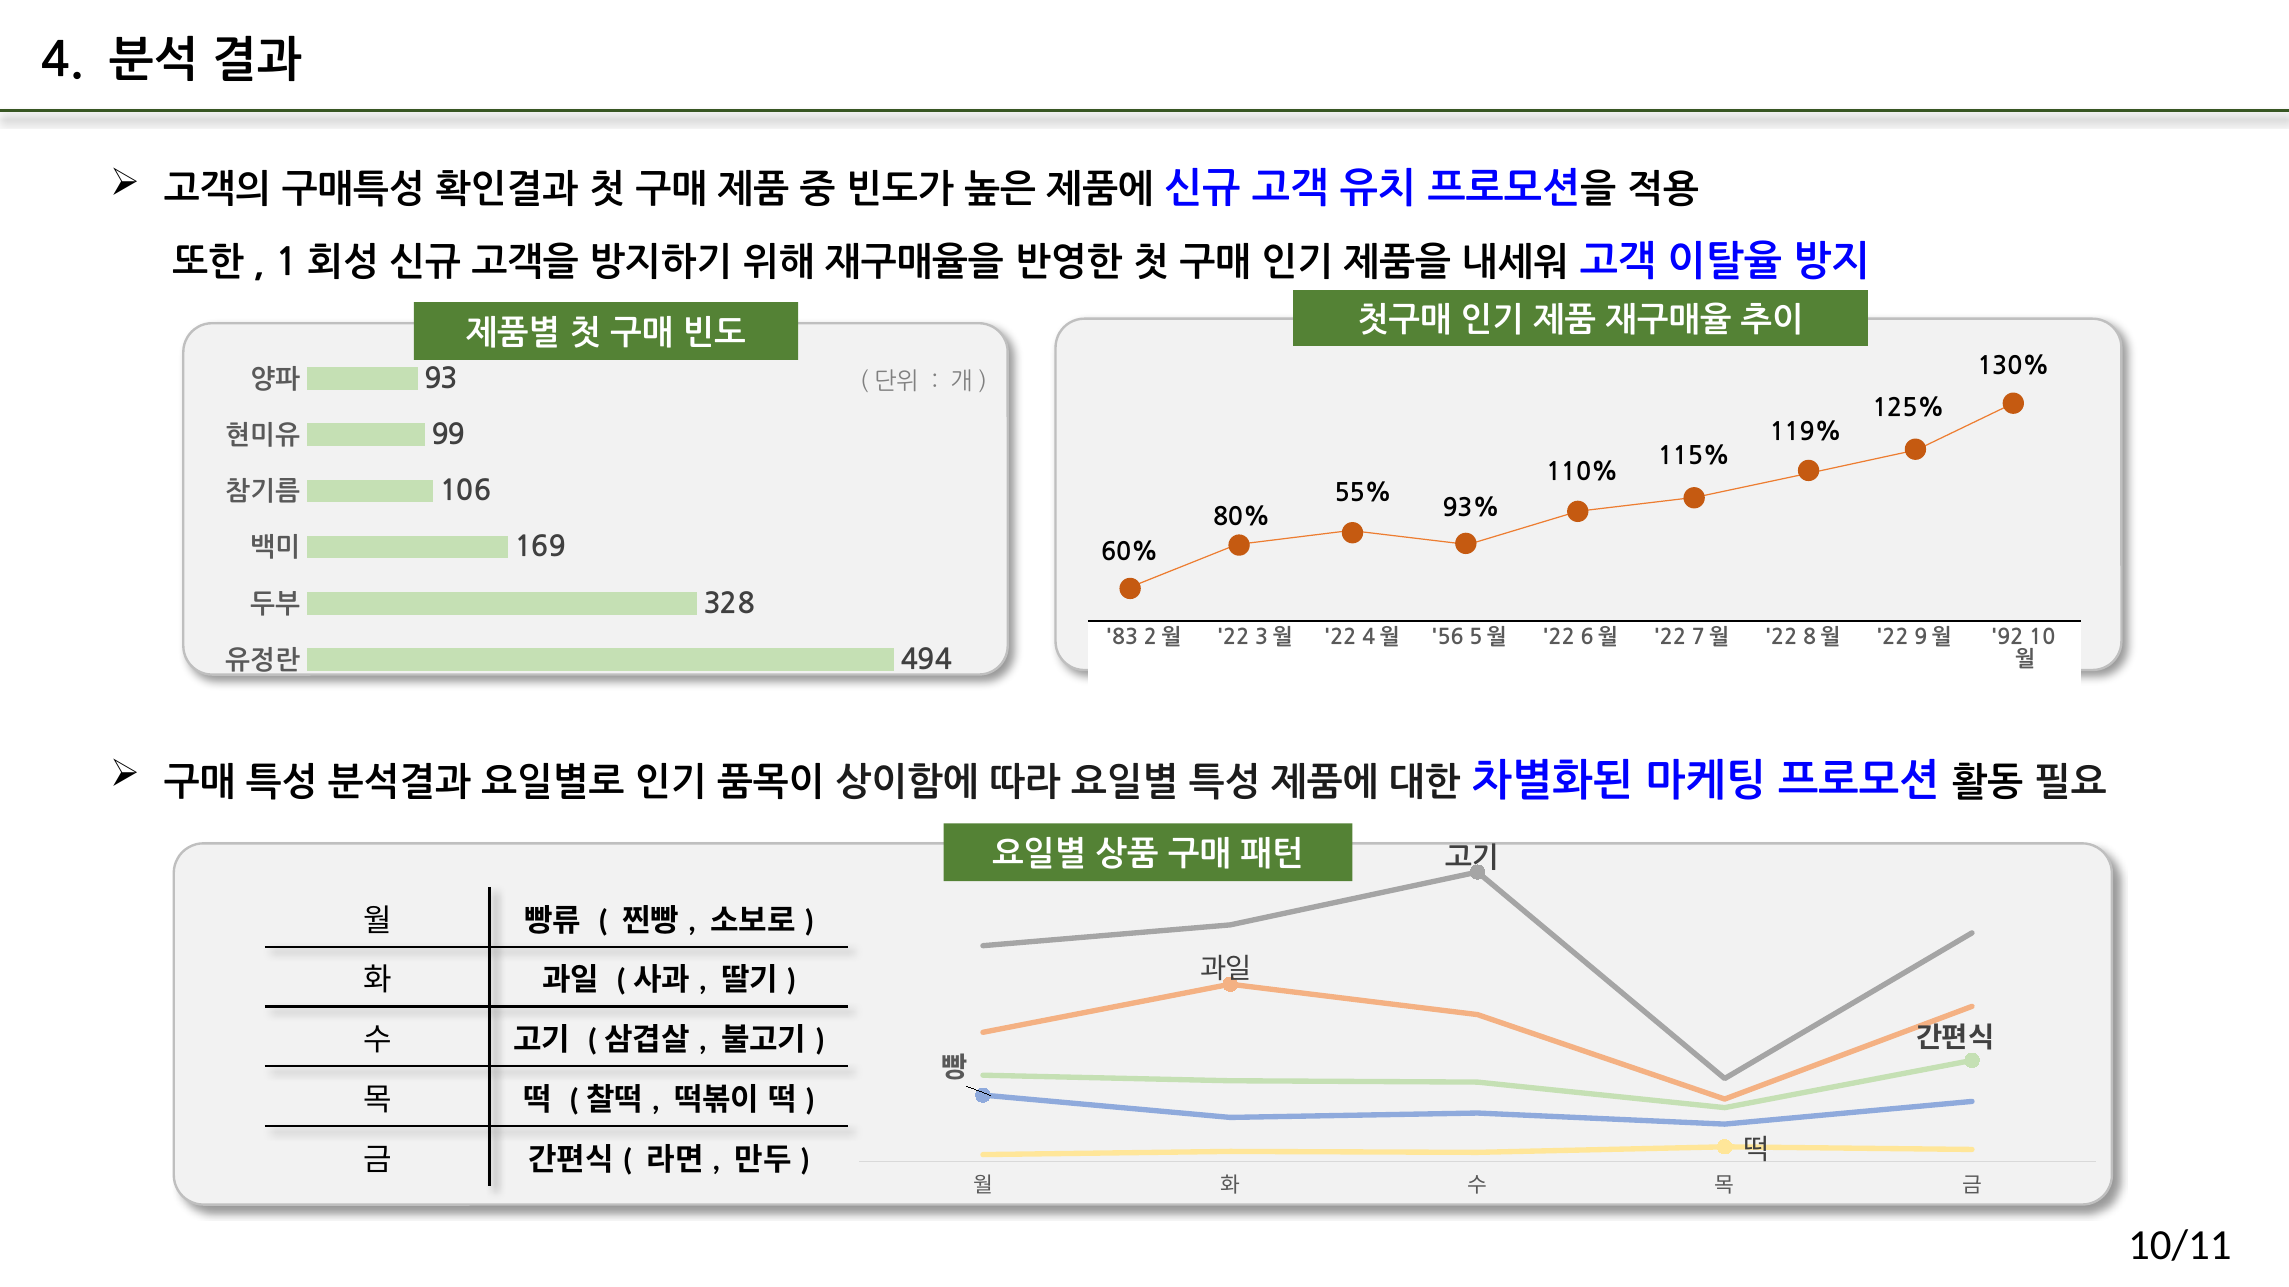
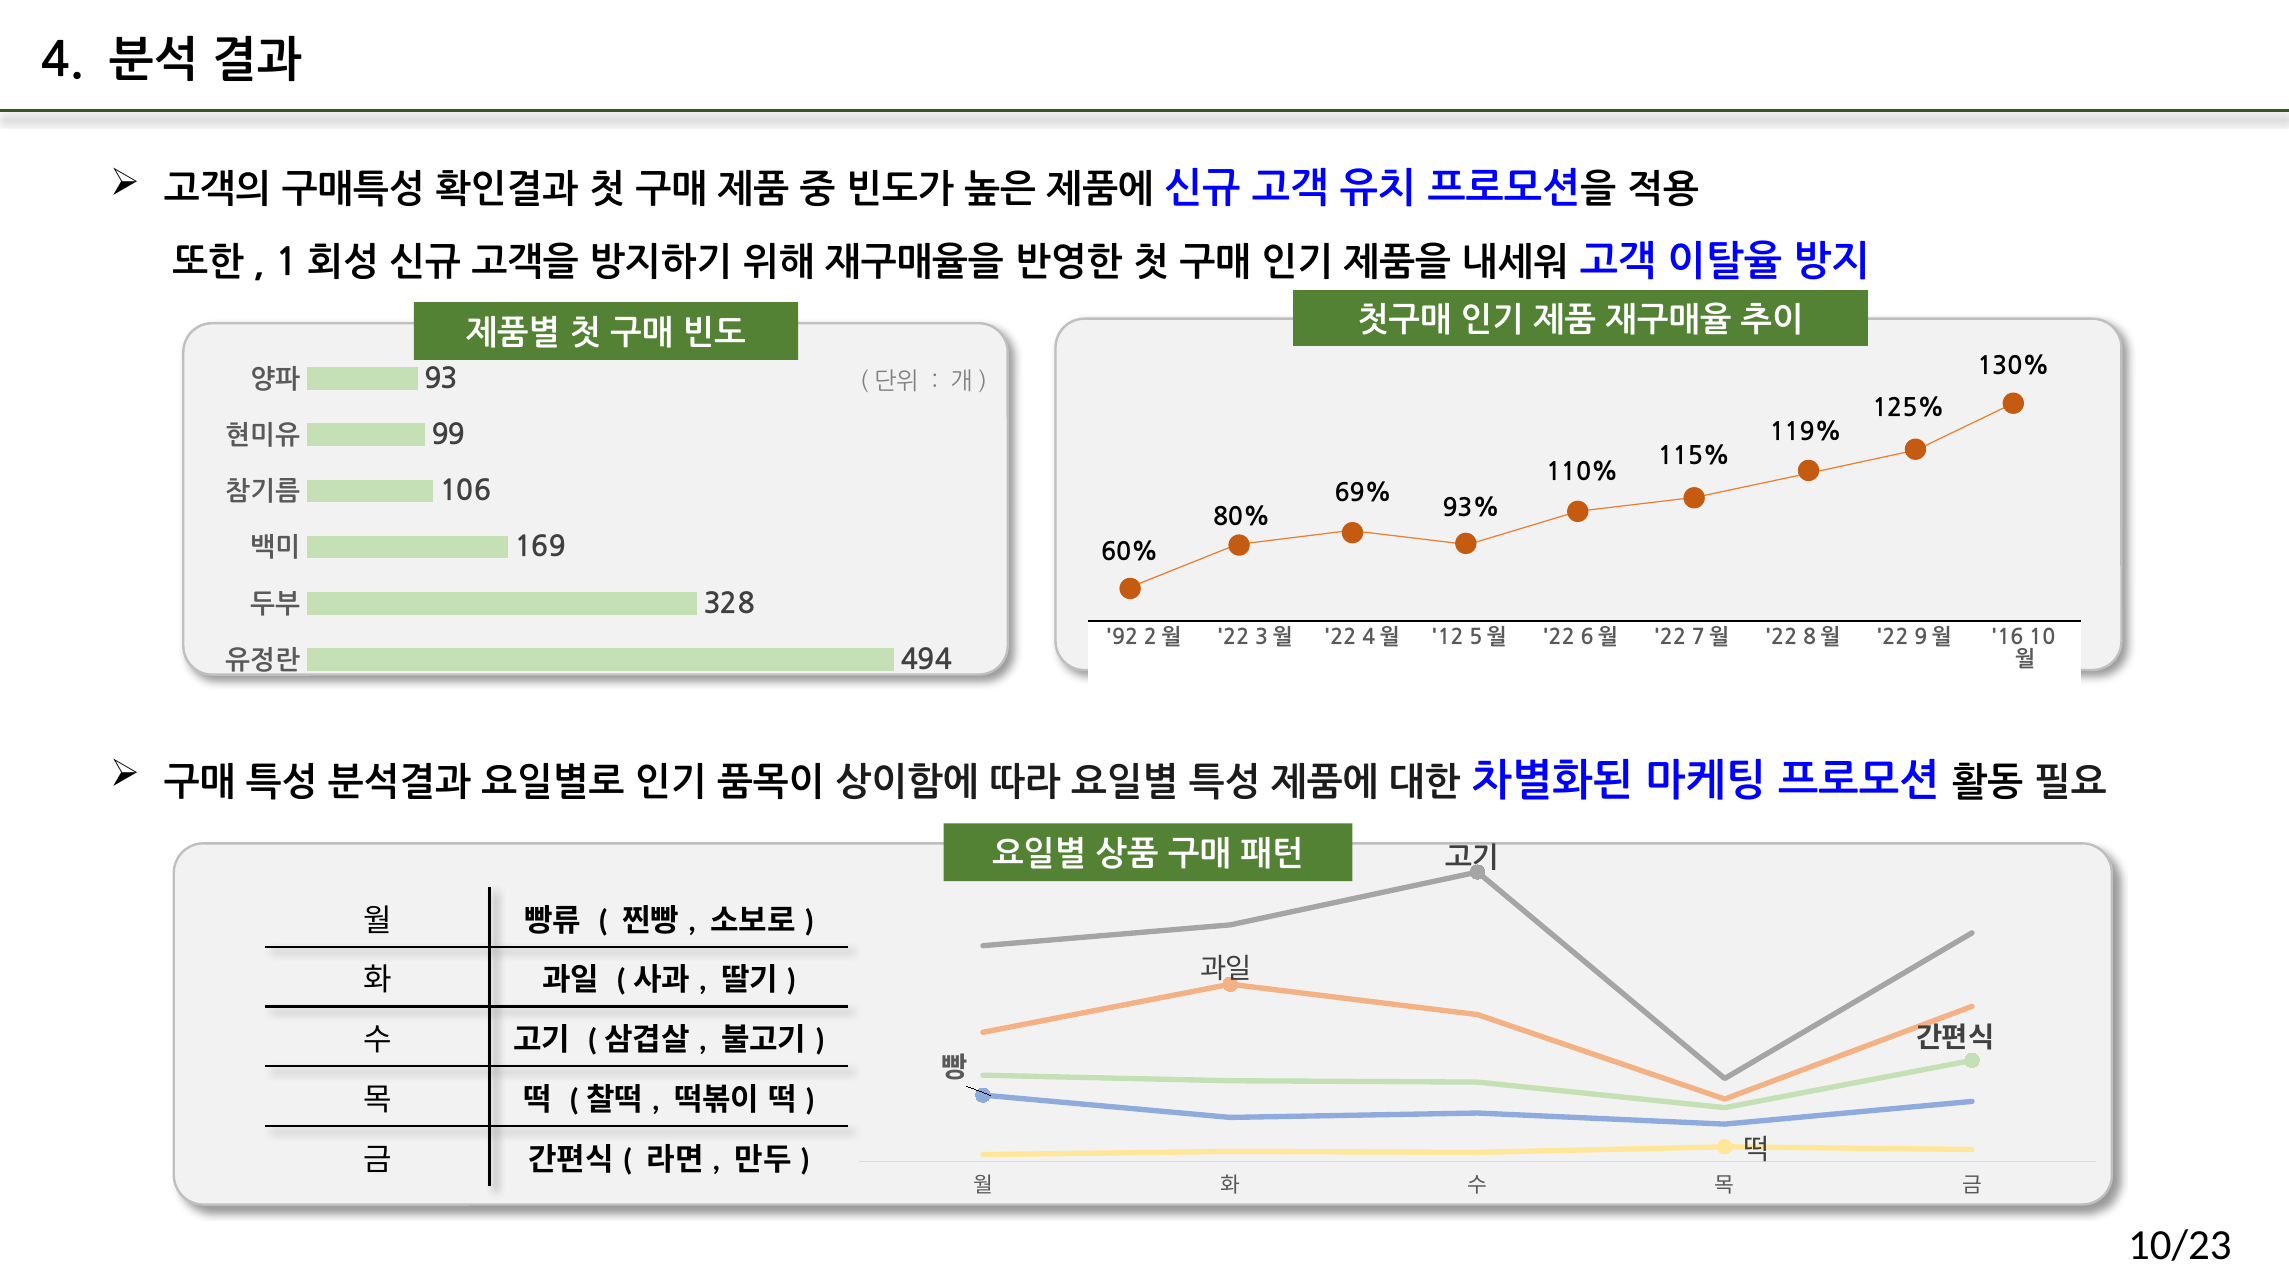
55%: 55% -> 69% (1363, 493)
83: 83 -> 92 (1122, 638)
56: 56 -> 12 (1447, 638)
92: 92 -> 16 (2007, 638)
10/11: 10/11 -> 10/23 (2180, 1246)
